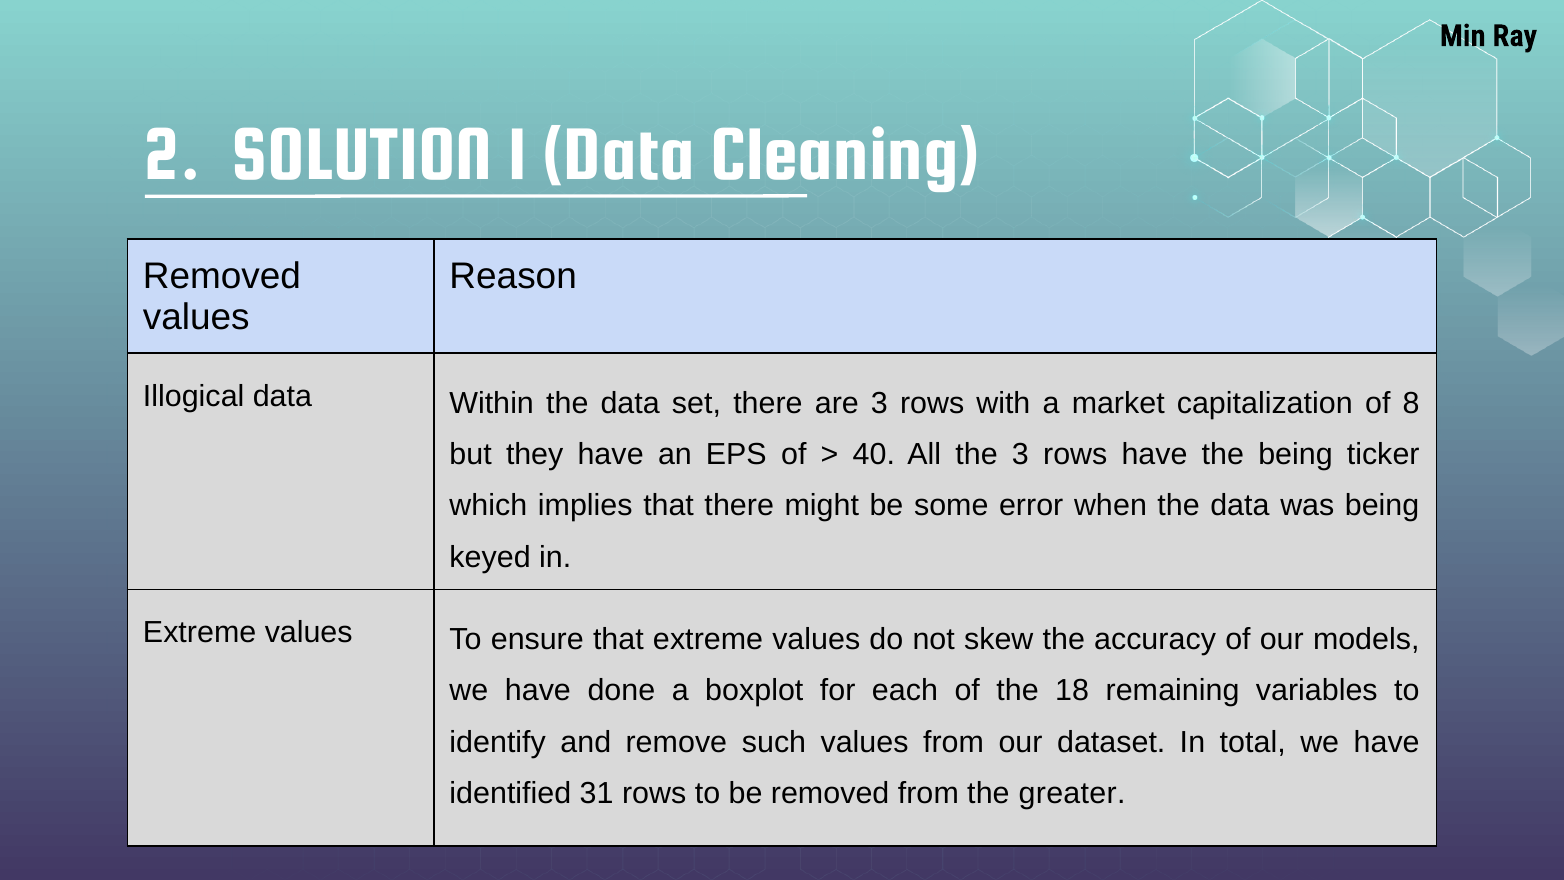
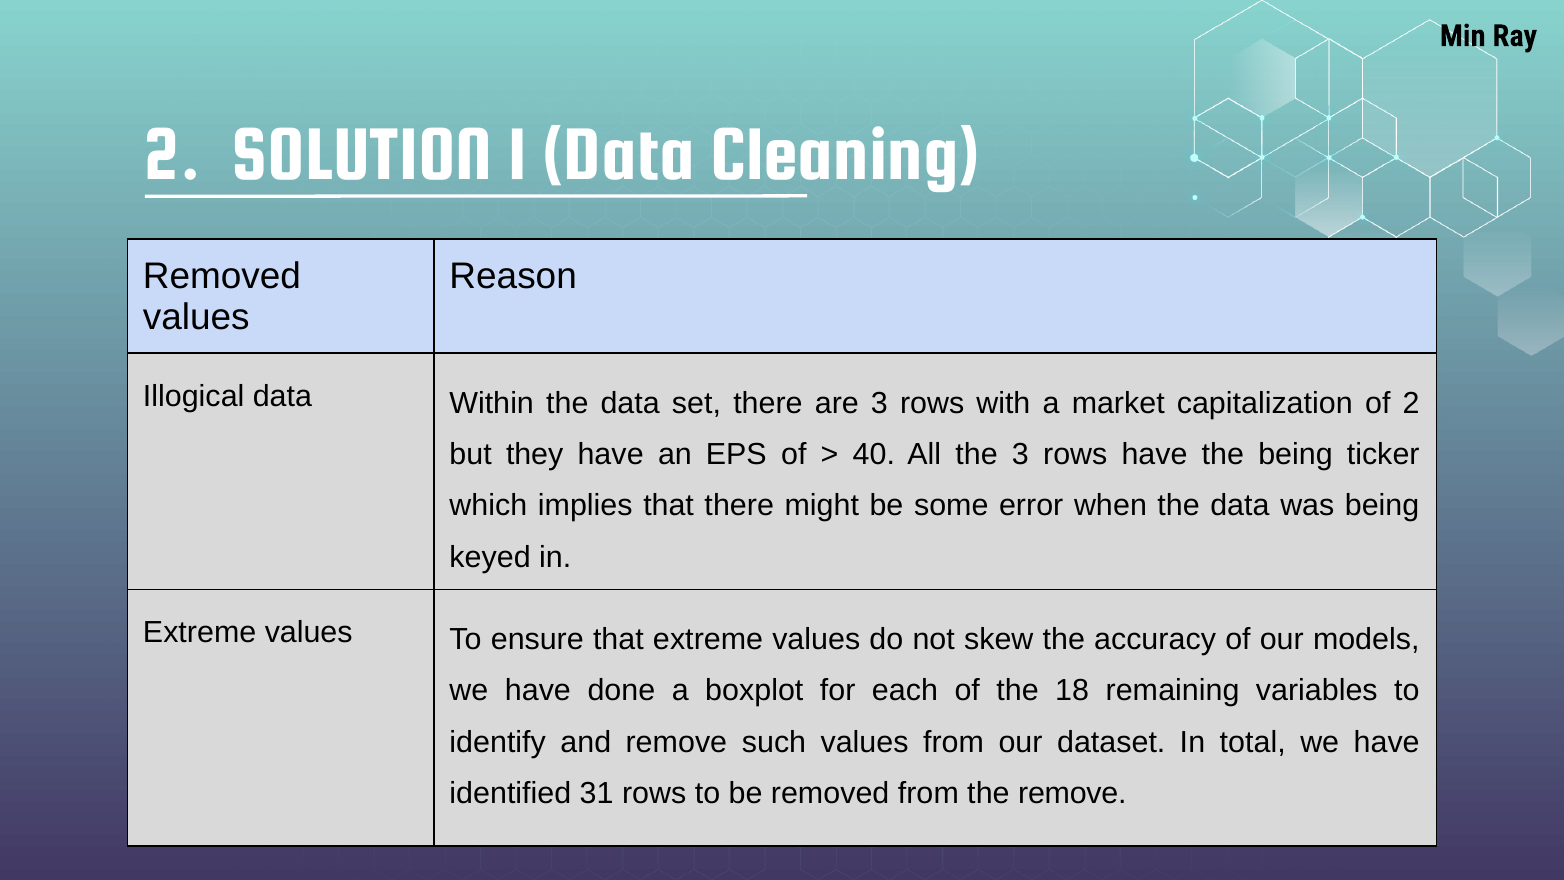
of 8: 8 -> 2 (1411, 403)
the greater: greater -> remove (1072, 793)
